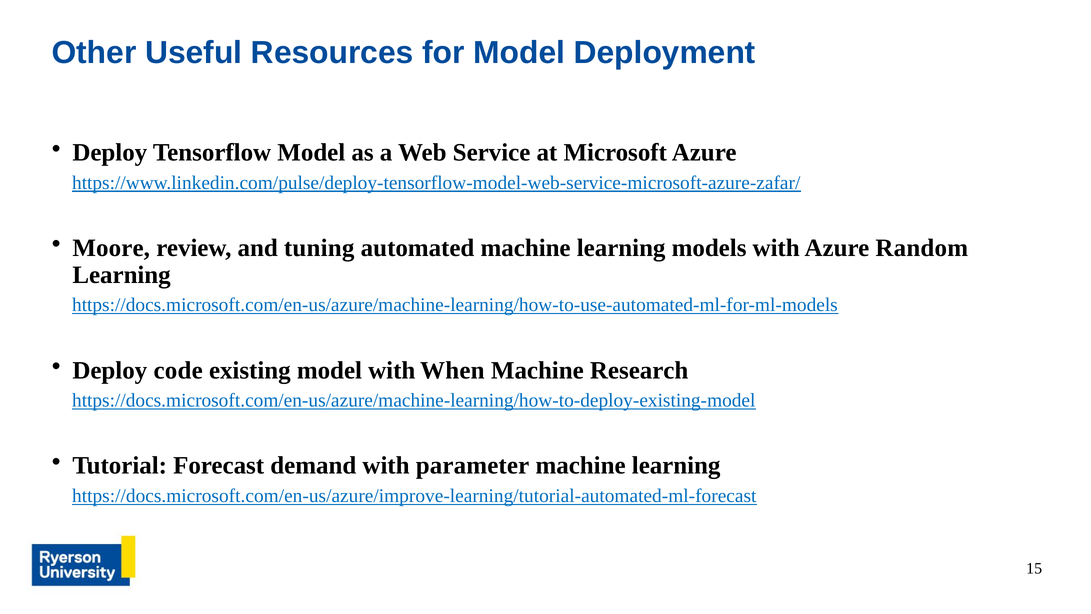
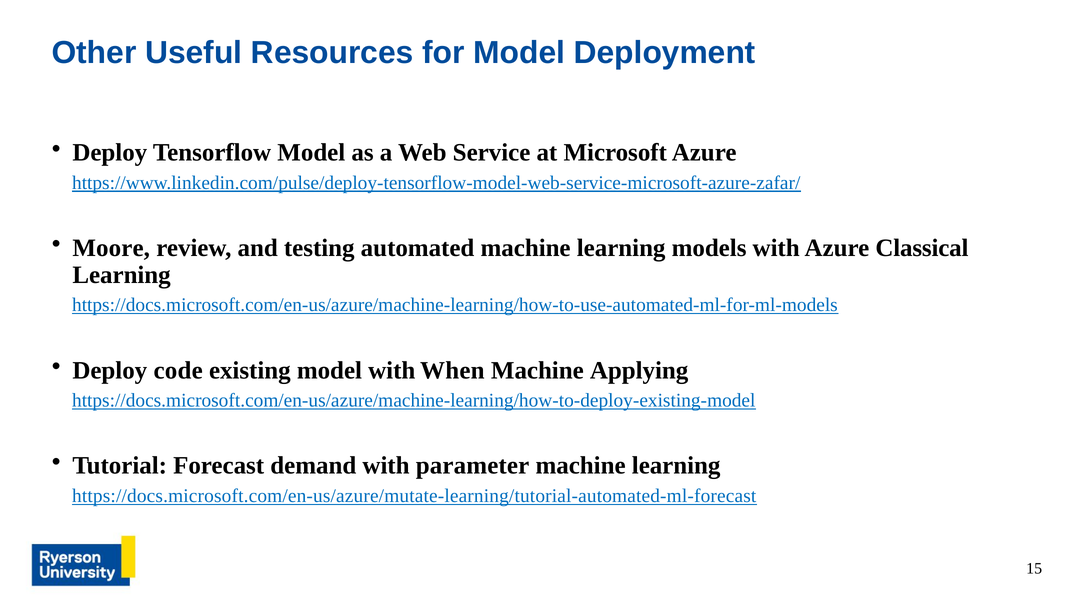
tuning: tuning -> testing (319, 248)
Random: Random -> Classical (922, 248)
Research: Research -> Applying (639, 370)
https://docs.microsoft.com/en-us/azure/improve-learning/tutorial-automated-ml-forecast: https://docs.microsoft.com/en-us/azure/improve-learning/tutorial-automated-ml-forecast -> https://docs.microsoft.com/en-us/azure/mutate-learning/tutorial-automated-ml-forecast (414, 495)
